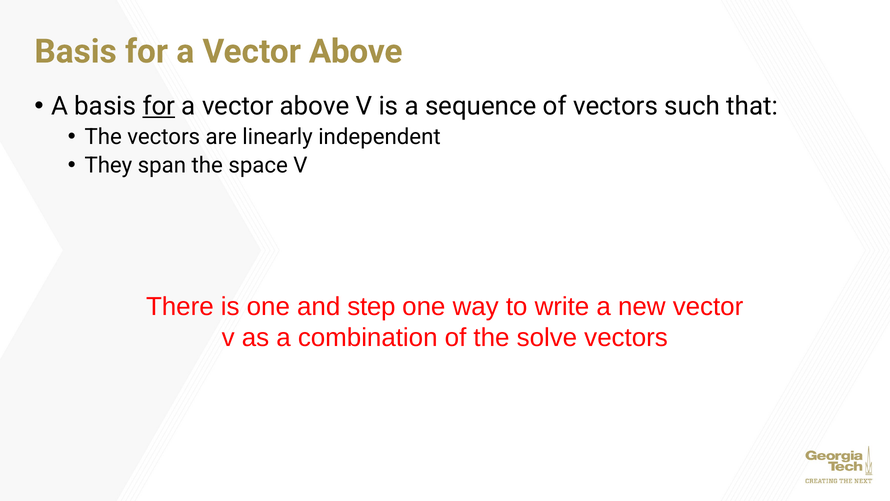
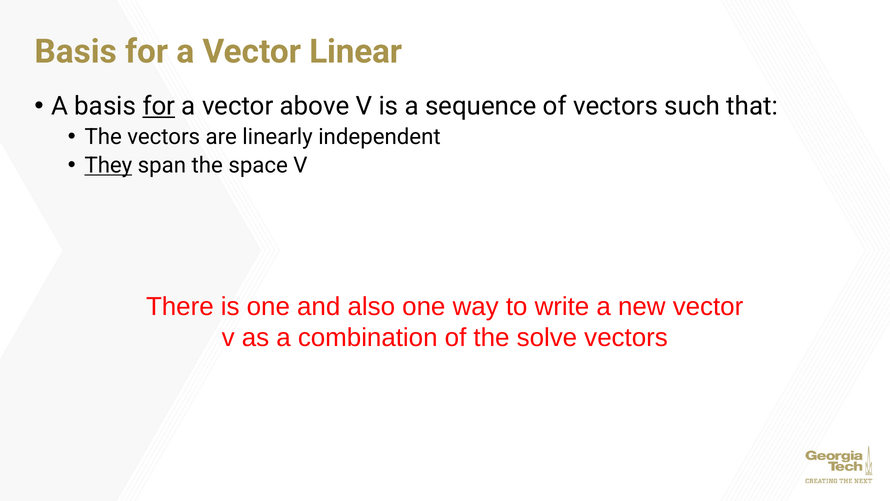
Above: Above -> Linear (356, 51)
They underline: none -> present (108, 165)
step: step -> also (371, 306)
